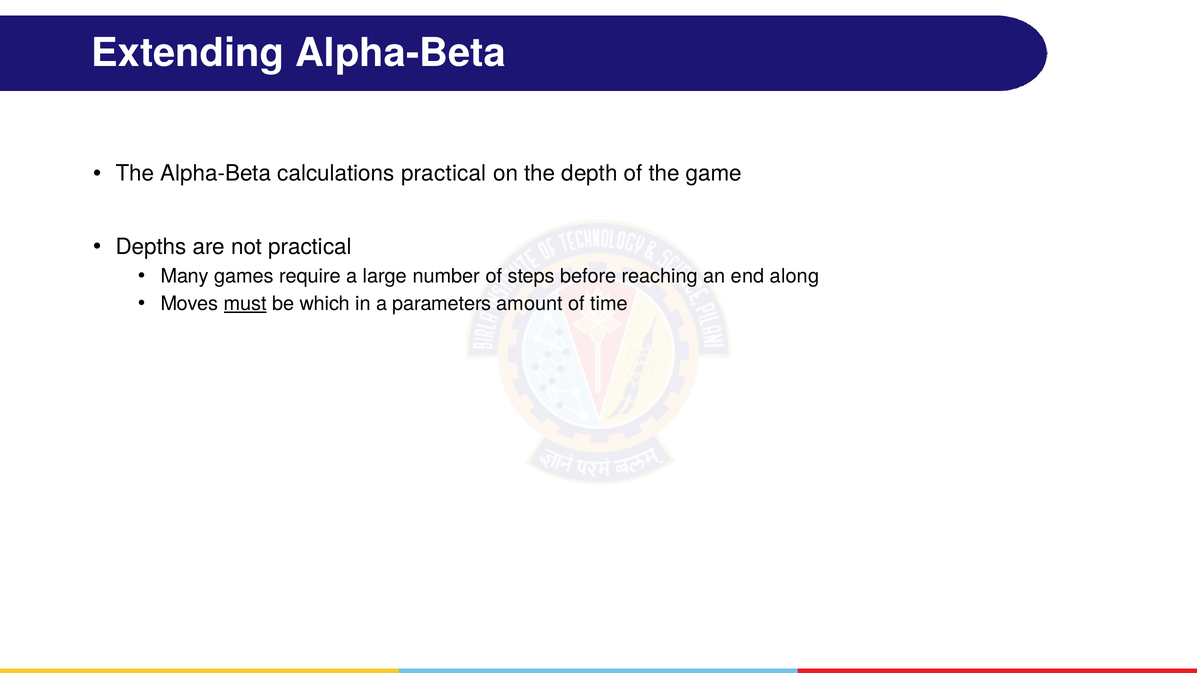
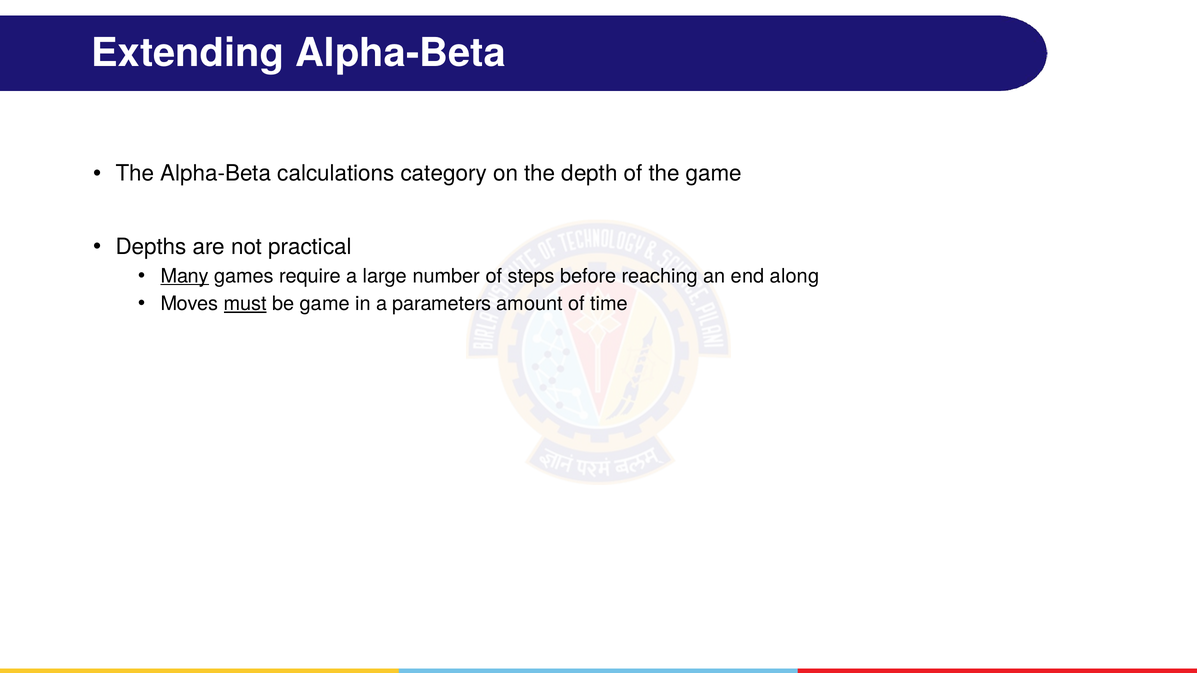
calculations practical: practical -> category (444, 174)
Many underline: none -> present (185, 276)
be which: which -> game (325, 304)
